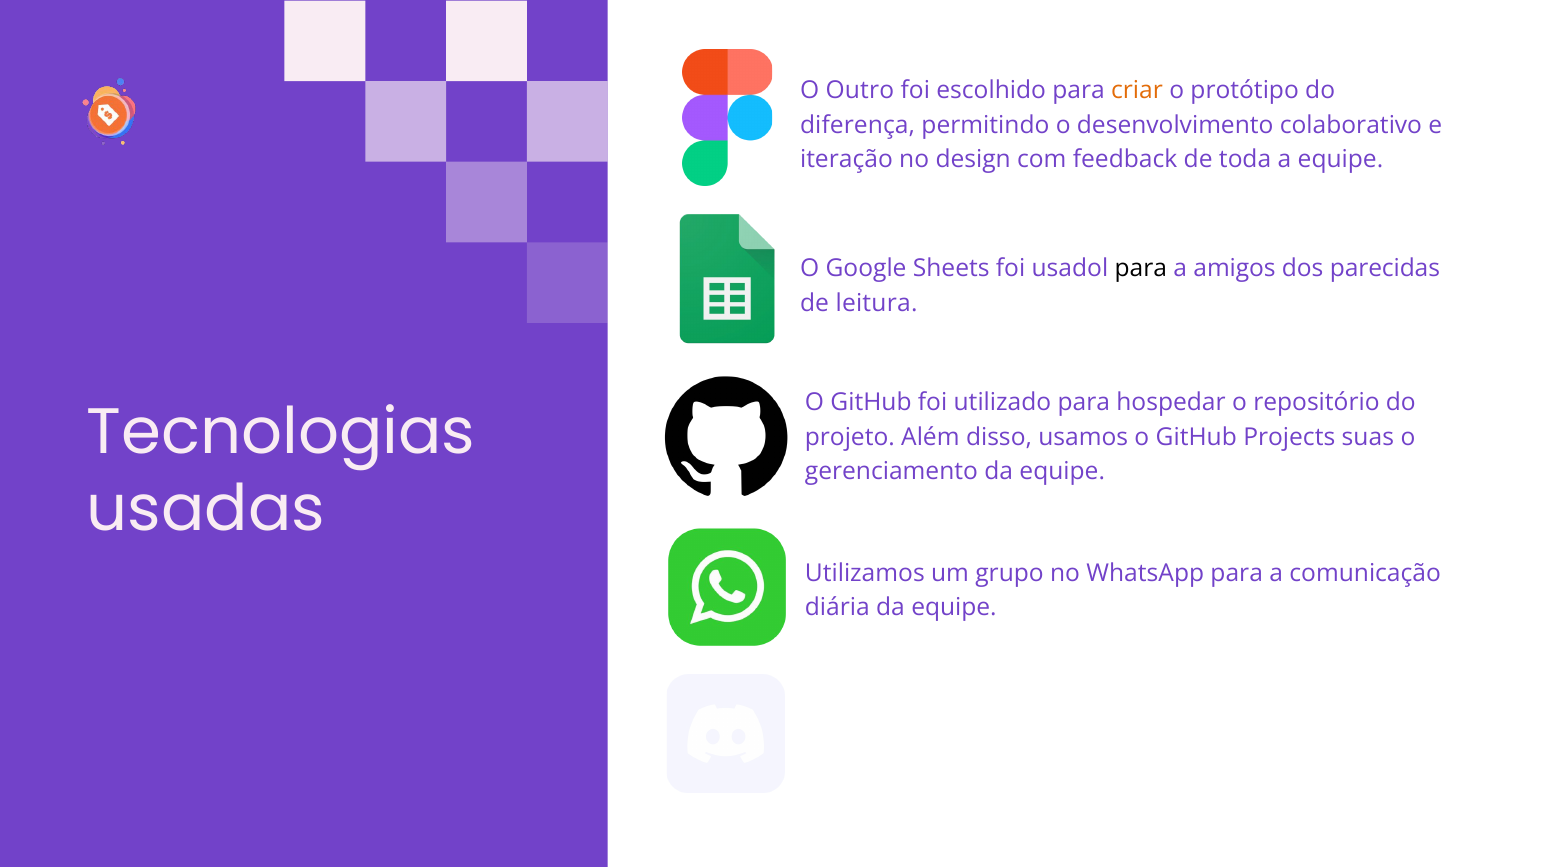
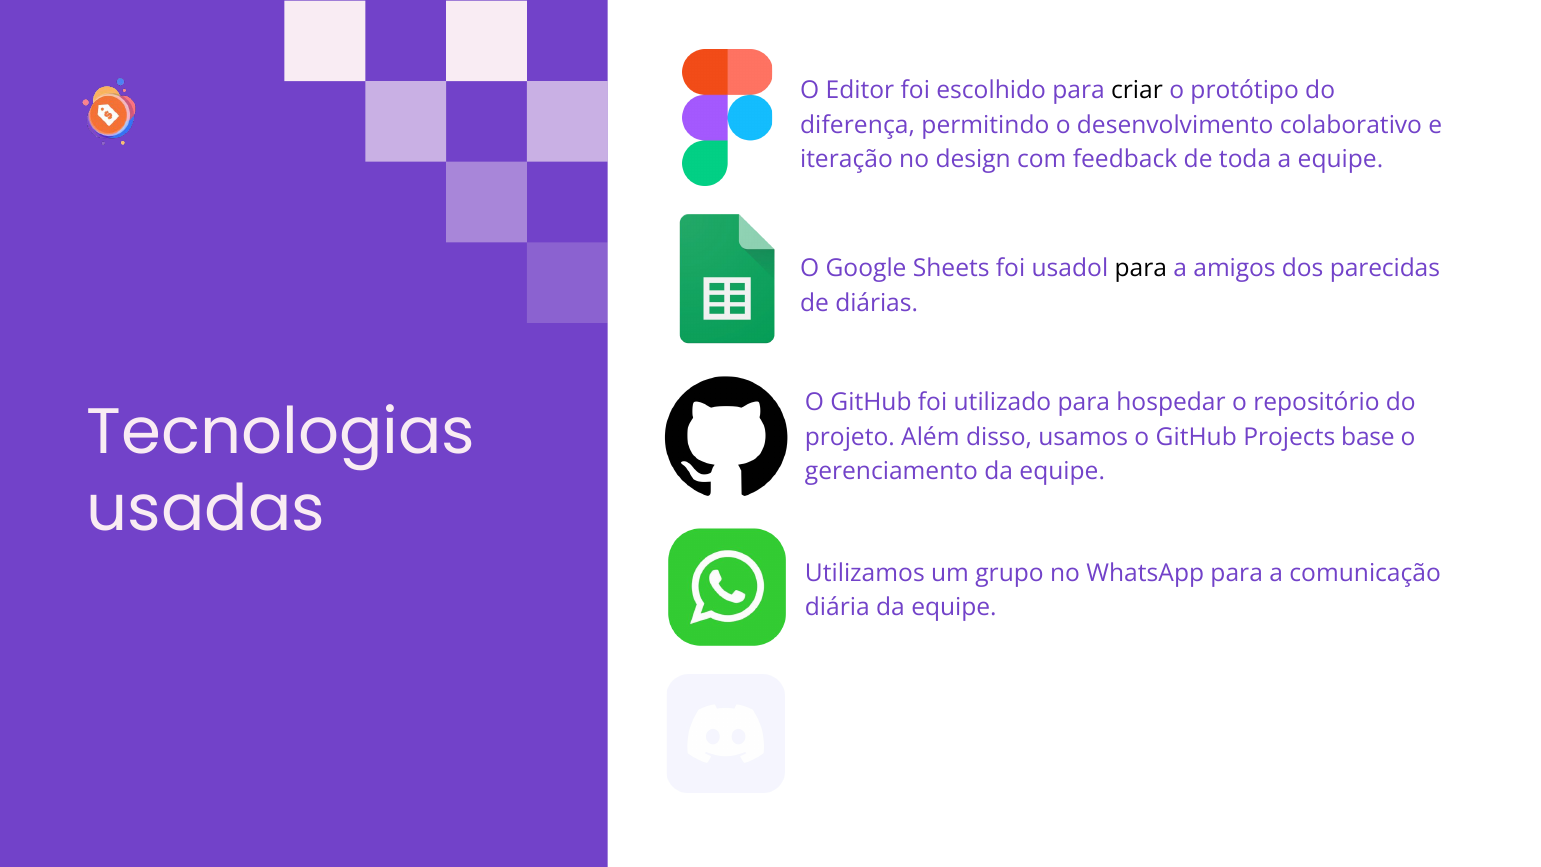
Outro: Outro -> Editor (860, 91)
criar colour: orange -> black (1137, 91)
leitura: leitura -> diárias (877, 303)
suas: suas -> base (1368, 437)
